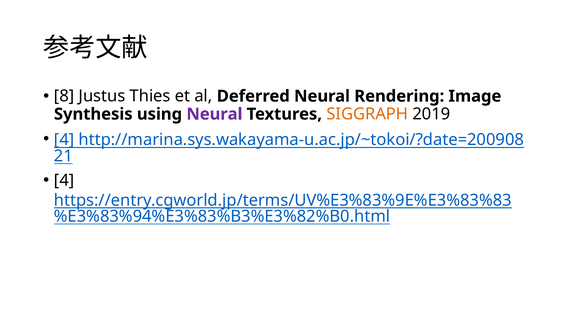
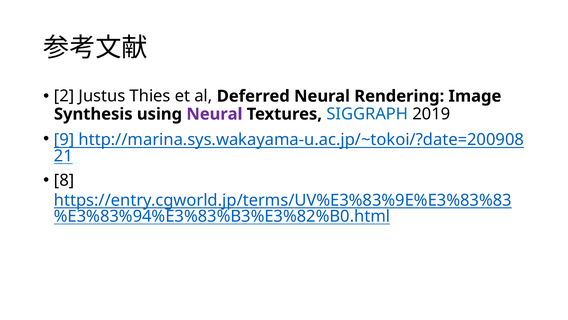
8: 8 -> 2 (64, 96)
SIGGRAPH colour: orange -> blue (367, 114)
4: 4 -> 9 (64, 140)
4: 4 -> 8 (64, 180)
